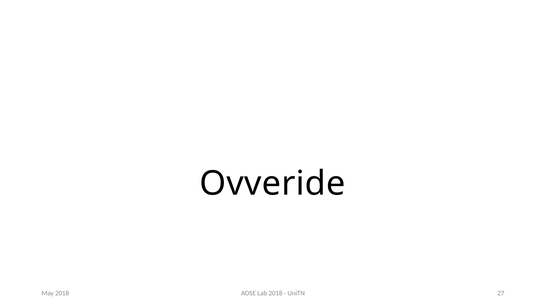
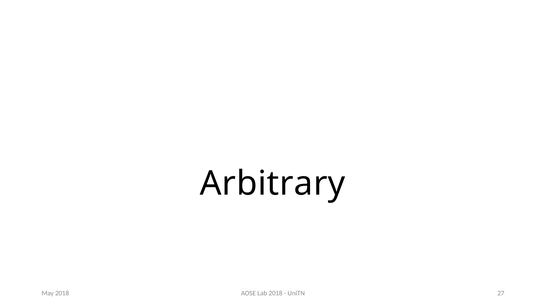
Ovveride: Ovveride -> Arbitrary (273, 184)
